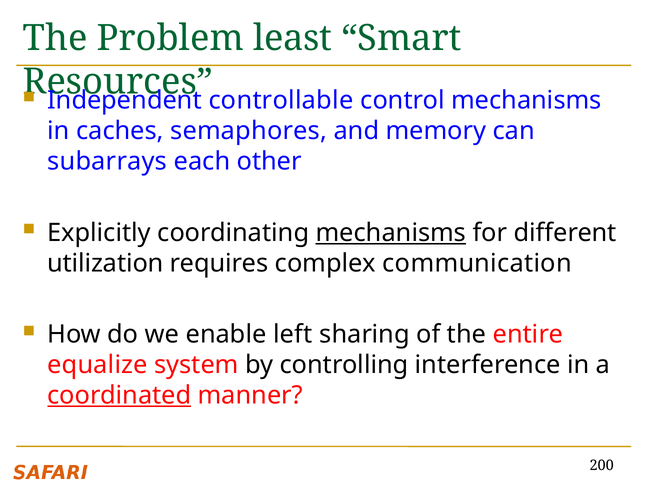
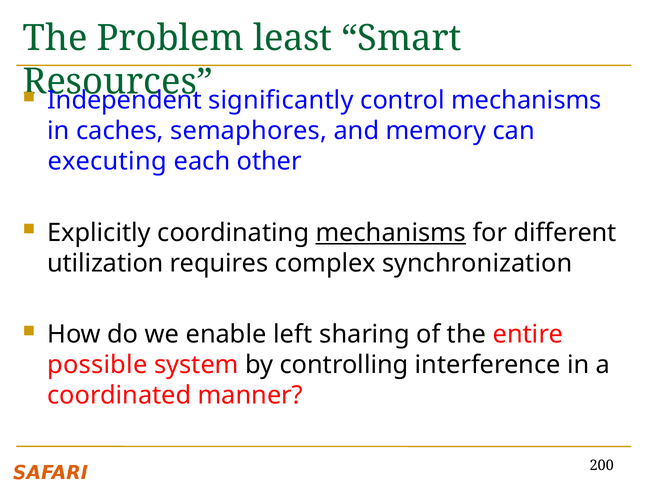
controllable: controllable -> significantly (281, 100)
subarrays: subarrays -> executing (107, 161)
communication: communication -> synchronization (477, 263)
equalize: equalize -> possible (97, 365)
coordinated underline: present -> none (119, 395)
